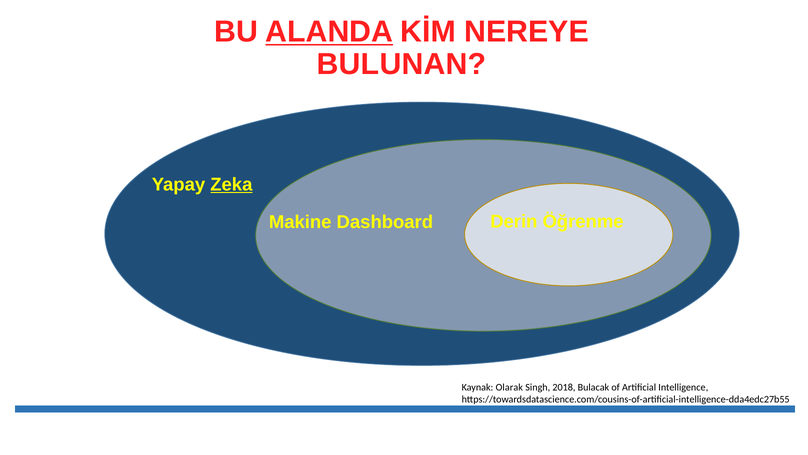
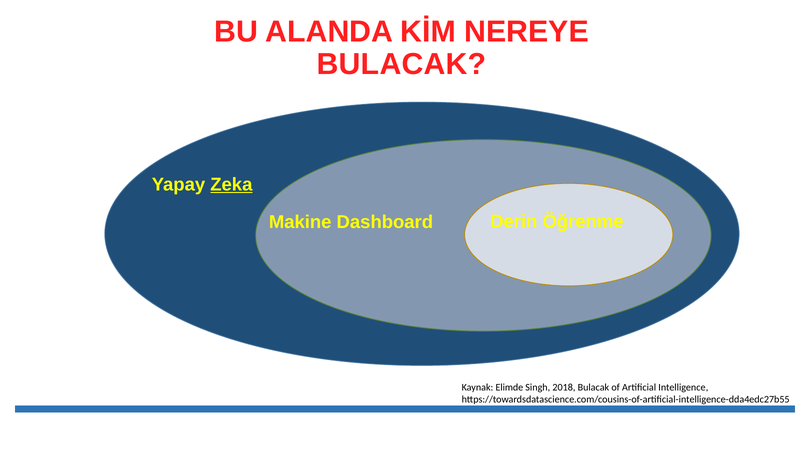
ALANDA underline: present -> none (329, 32)
BULUNAN: BULUNAN -> BULACAK (402, 64)
Olarak: Olarak -> Elimde (509, 387)
